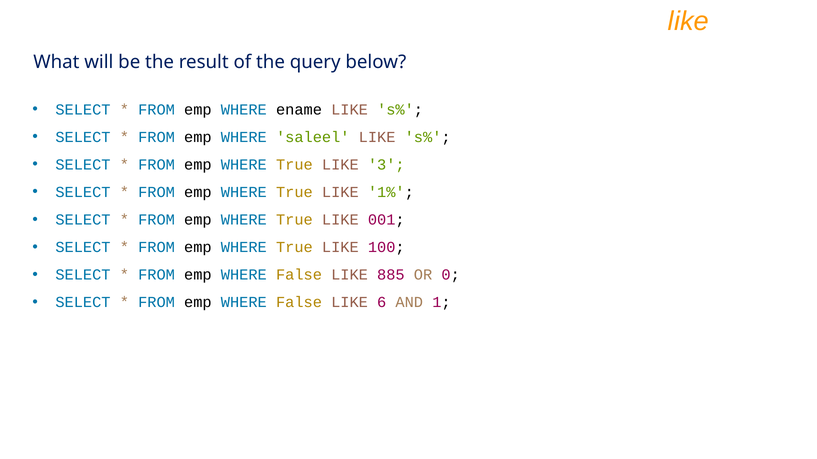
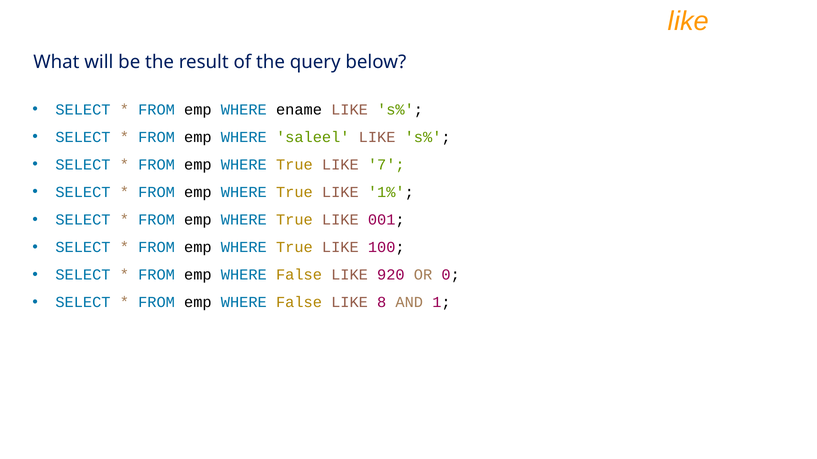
3: 3 -> 7 (386, 165)
885: 885 -> 920 (391, 275)
6: 6 -> 8 (382, 303)
